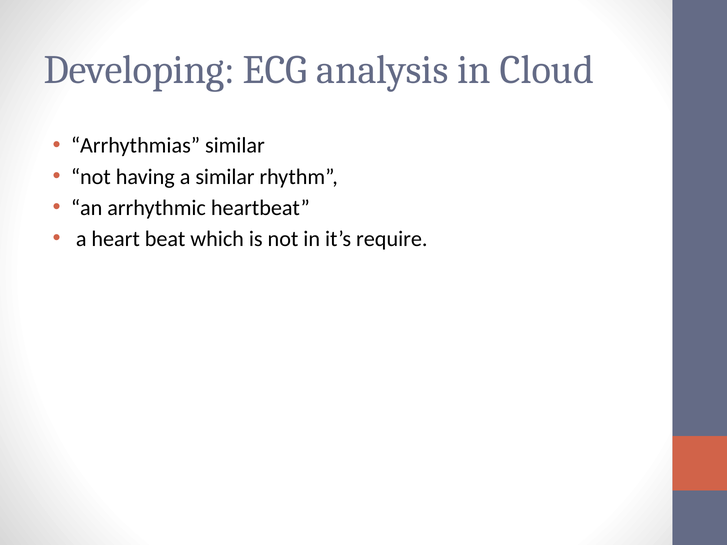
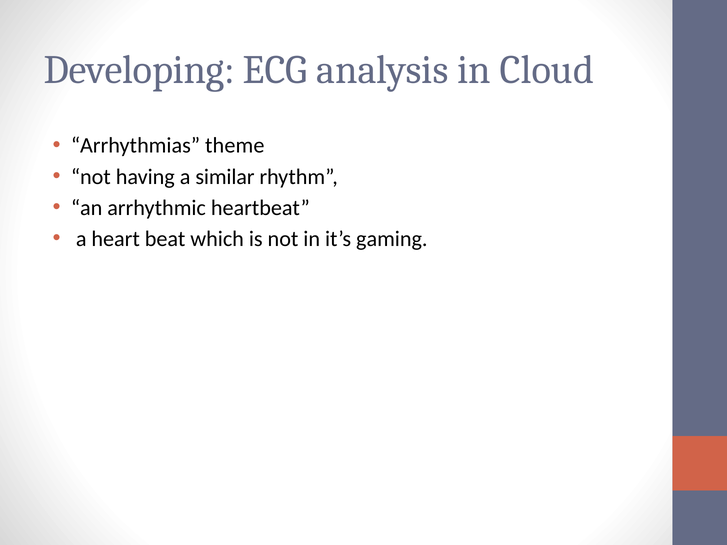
Arrhythmias similar: similar -> theme (235, 146)
require: require -> gaming (392, 239)
